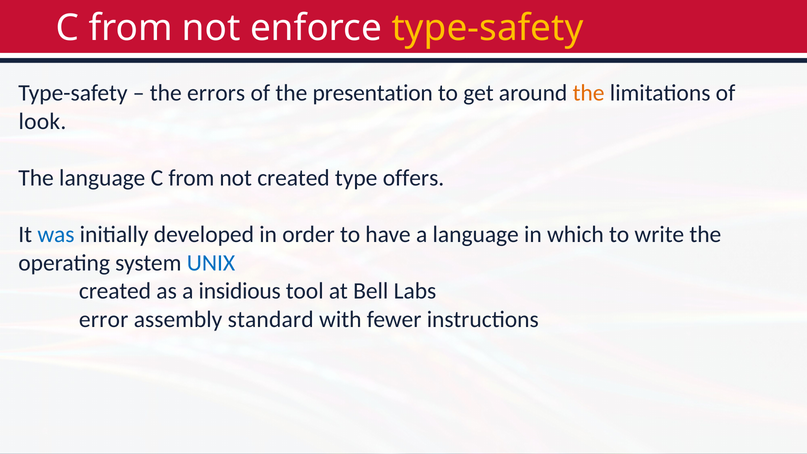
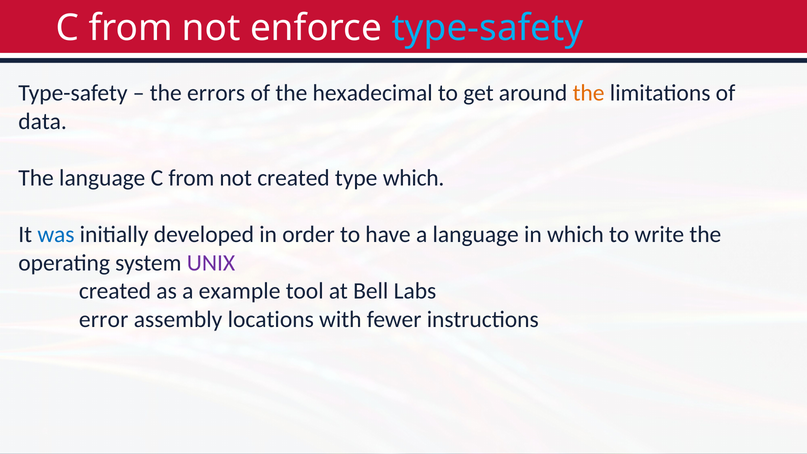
type-safety colour: yellow -> light blue (488, 28)
presentation: presentation -> hexadecimal (373, 93)
look: look -> data (43, 121)
type offers: offers -> which (414, 178)
UNIX colour: blue -> purple (211, 263)
insidious: insidious -> example (240, 291)
standard: standard -> locations (271, 319)
